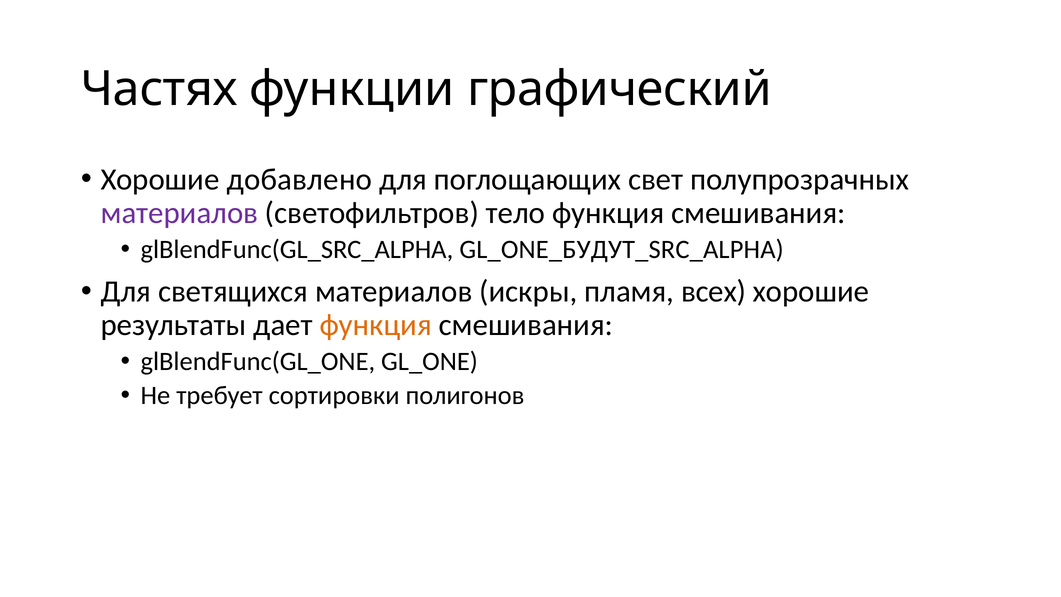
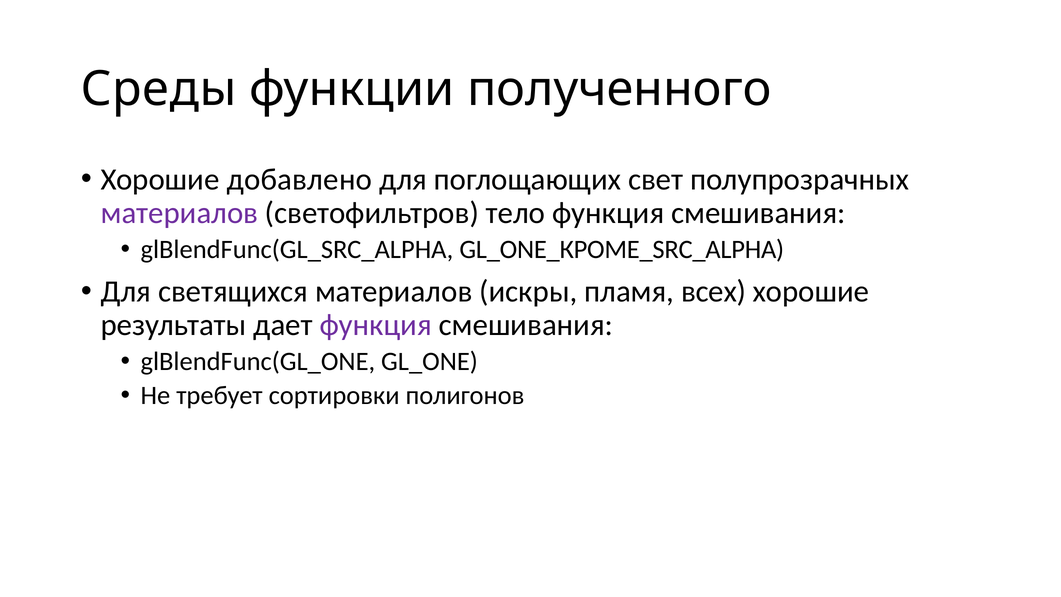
Частях: Частях -> Среды (159, 89)
графический: графический -> полученного (619, 89)
GL_ONE_БУДУТ_SRC_ALPHA: GL_ONE_БУДУТ_SRC_ALPHA -> GL_ONE_КРОМЕ_SRC_ALPHA (622, 249)
функция colour: orange -> purple (376, 325)
